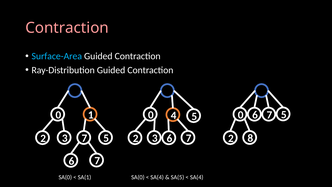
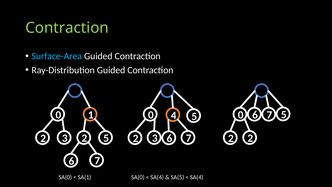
Contraction colour: pink -> light green (67, 28)
3 7: 7 -> 2 (84, 138)
2 8: 8 -> 2 (250, 138)
